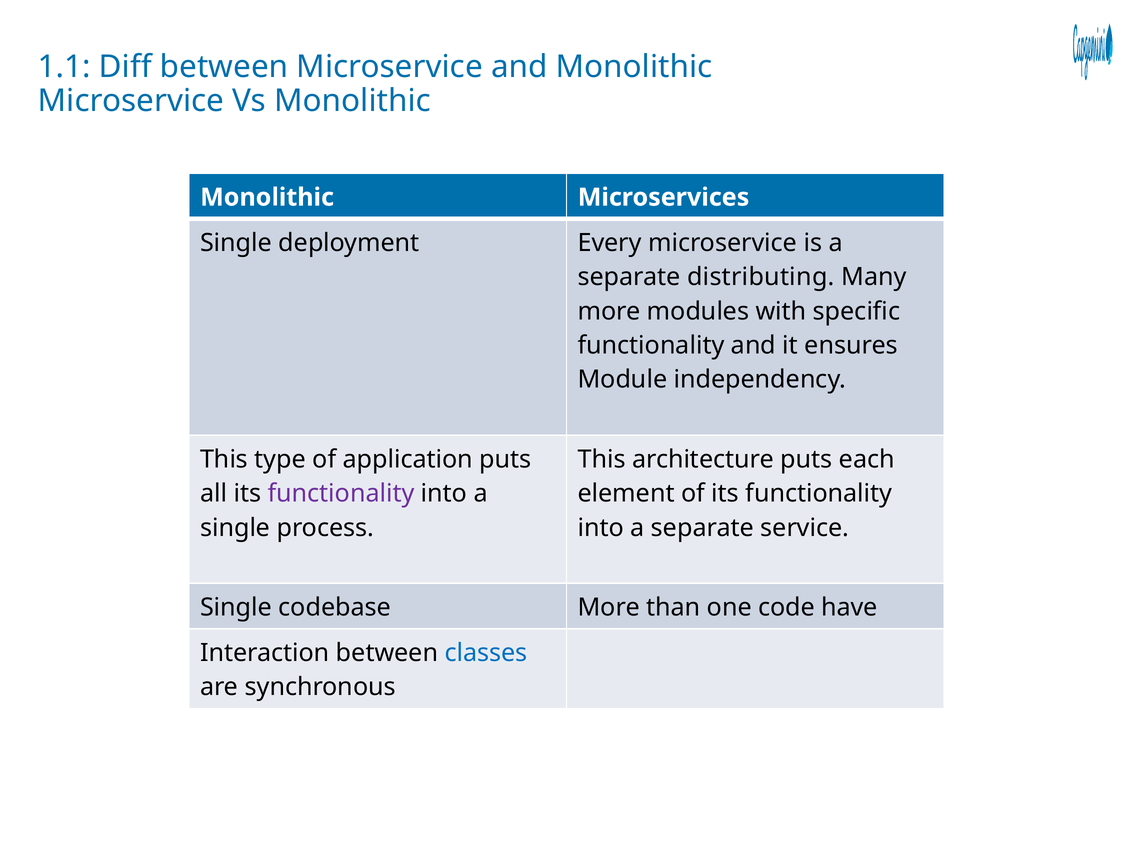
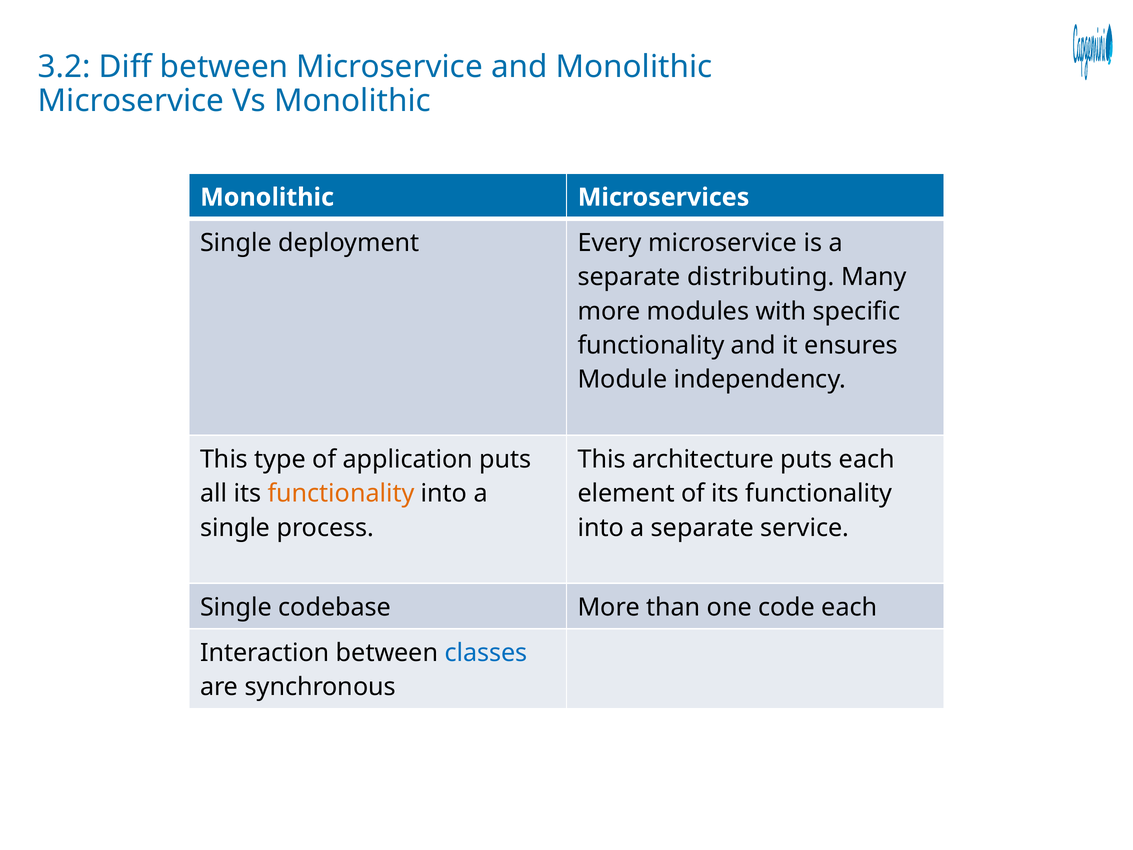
1.1: 1.1 -> 3.2 (64, 67)
functionality colour: purple -> orange (341, 493)
code have: have -> each (849, 607)
